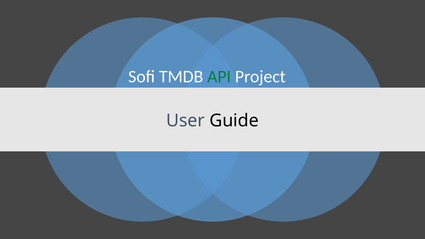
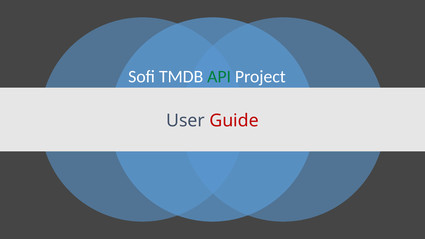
Guide colour: black -> red (234, 121)
